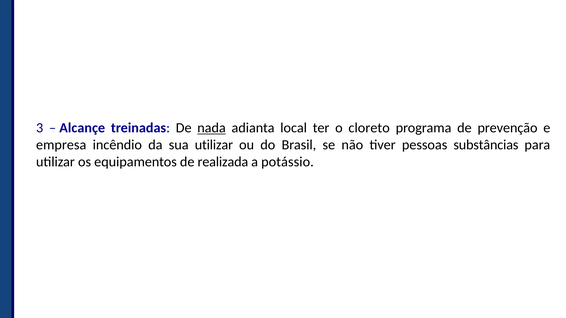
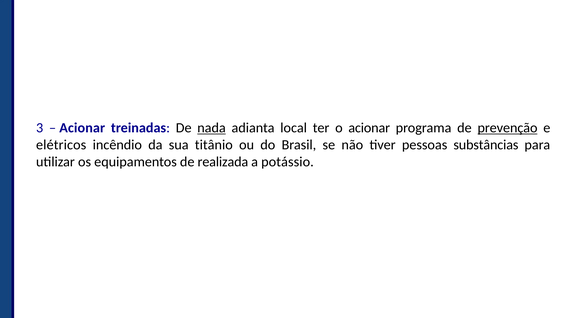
Alcançe: Alcançe -> Acionar (82, 128)
o cloreto: cloreto -> acionar (369, 128)
prevenção underline: none -> present (508, 128)
empresa: empresa -> elétricos (61, 145)
sua utilizar: utilizar -> titânio (214, 145)
